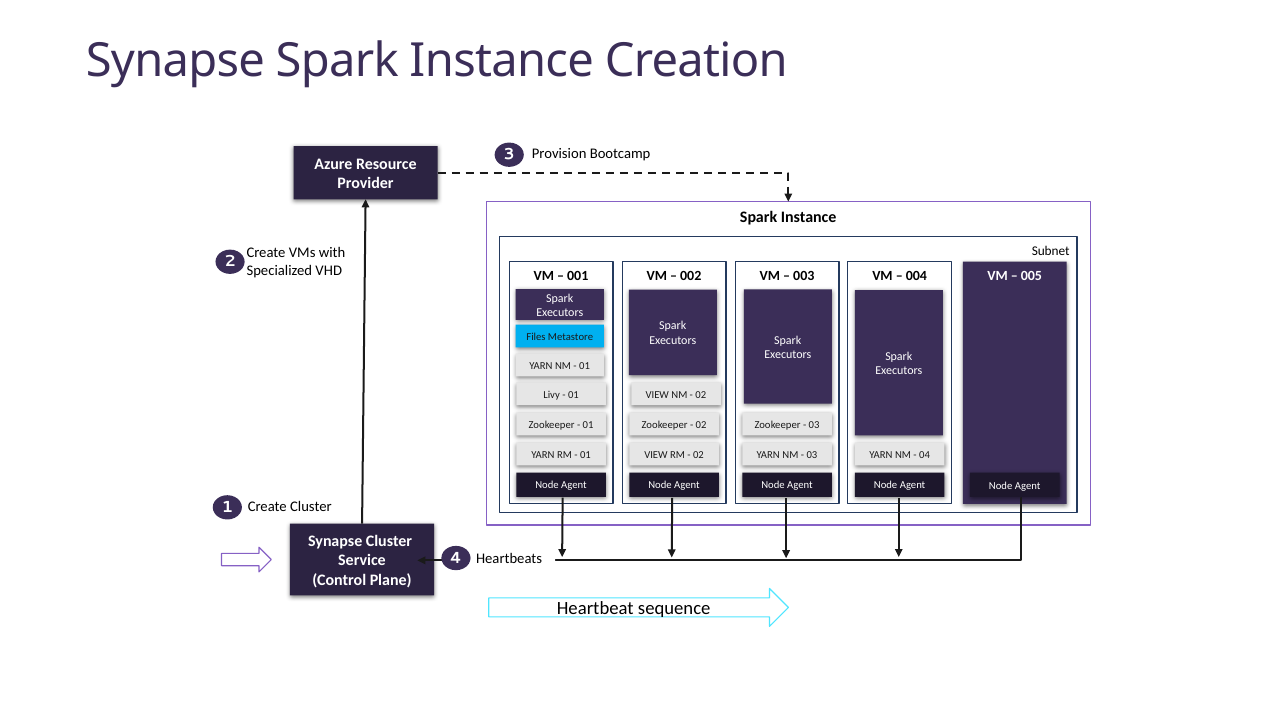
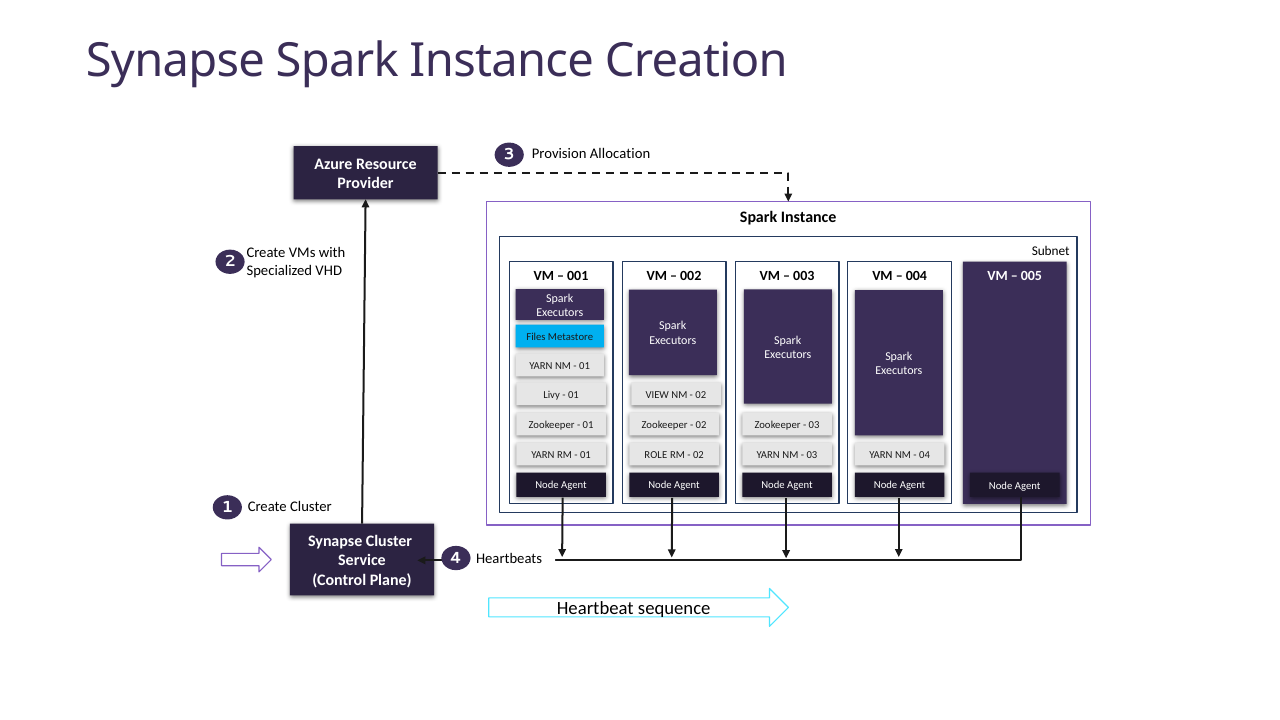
Bootcamp: Bootcamp -> Allocation (620, 154)
VIEW: VIEW -> ROLE (656, 455)
